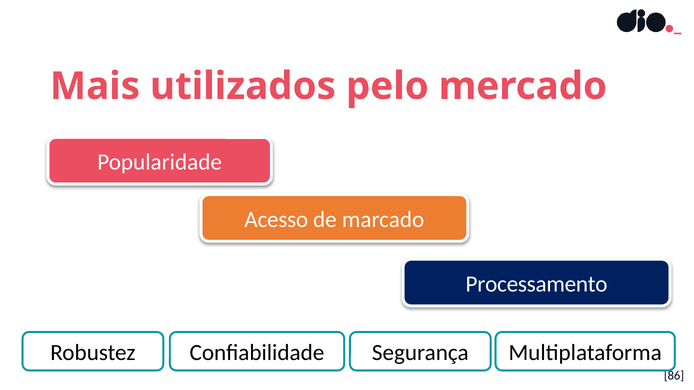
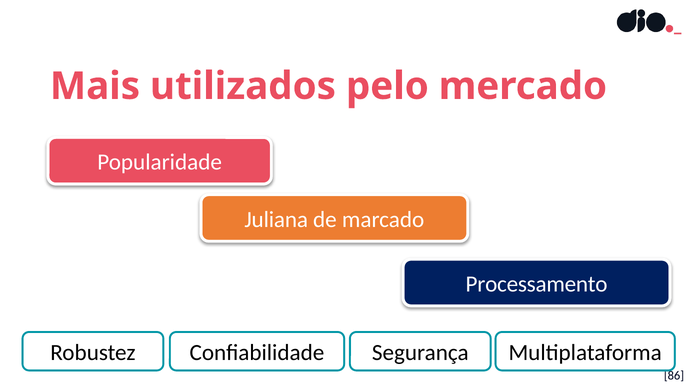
Acesso: Acesso -> Juliana (276, 220)
